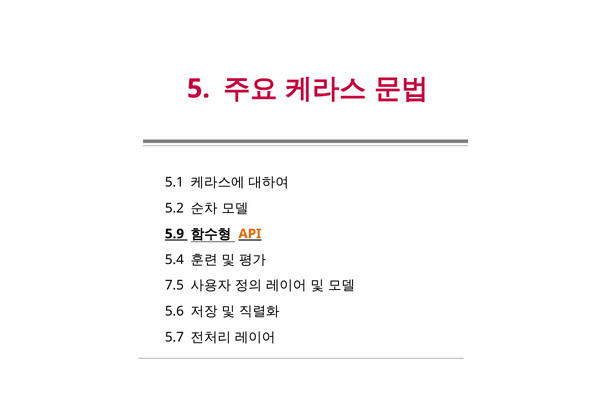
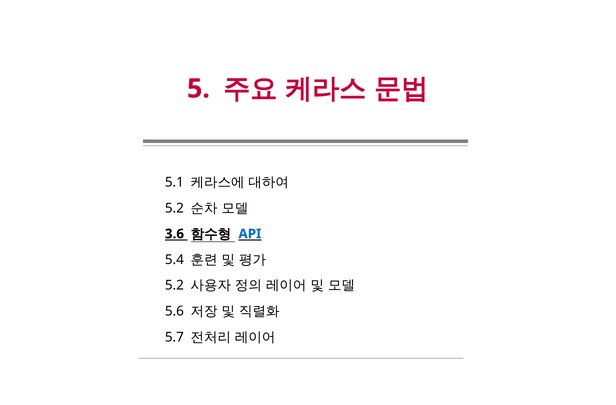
5.9: 5.9 -> 3.6 (174, 234)
API colour: orange -> blue (250, 234)
7.5: 7.5 -> 5.2 (174, 285)
